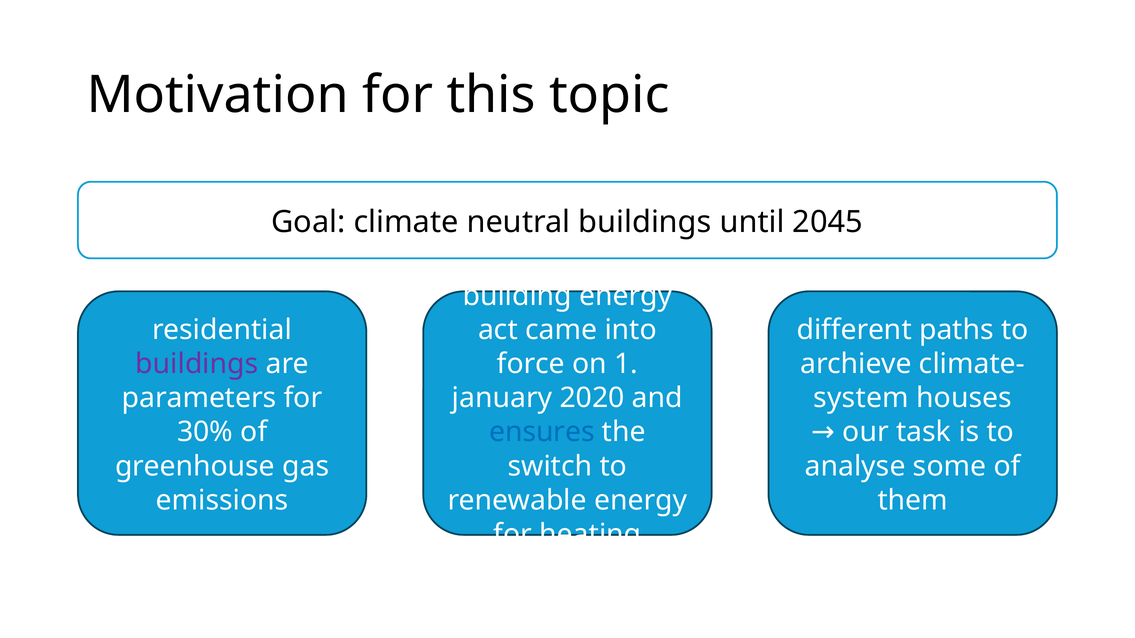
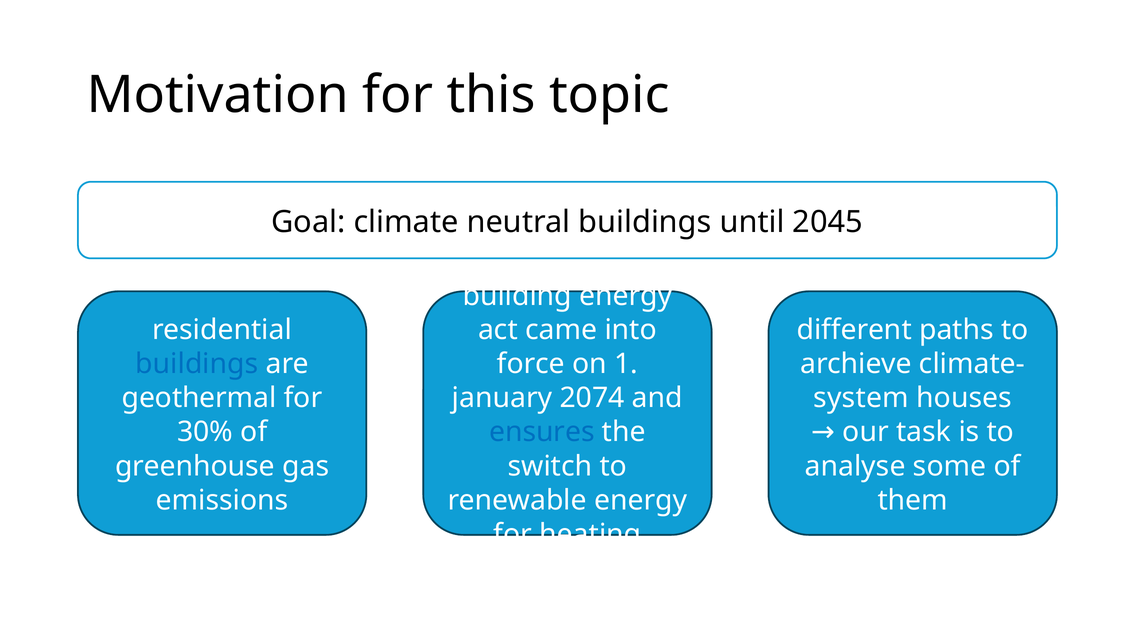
buildings colour: purple -> blue (197, 364)
parameters: parameters -> geothermal (199, 398)
2020: 2020 -> 2074 (592, 398)
